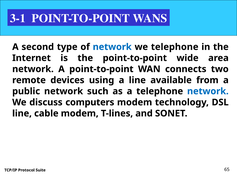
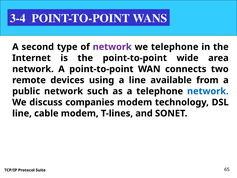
3-1: 3-1 -> 3-4 (18, 18)
network colour: blue -> purple (112, 47)
computers: computers -> companies (90, 102)
